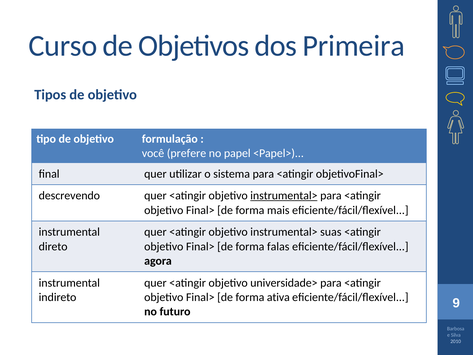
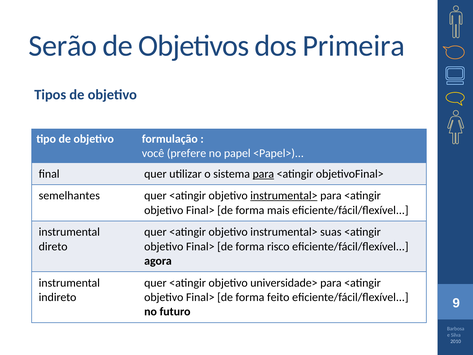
Curso: Curso -> Serão (63, 46)
para underline: none -> present (263, 174)
descrevendo: descrevendo -> semelhantes (69, 196)
falas: falas -> risco (278, 246)
ativa: ativa -> feito (278, 297)
